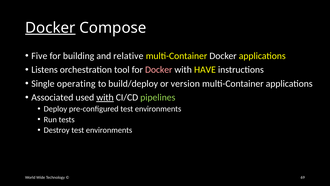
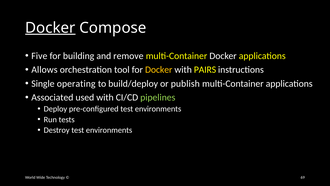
relative: relative -> remove (128, 56)
Listens: Listens -> Allows (44, 70)
Docker colour: pink -> yellow (159, 70)
HAVE: HAVE -> PAIRS (205, 70)
version: version -> publish (185, 83)
with underline: present -> none (105, 97)
